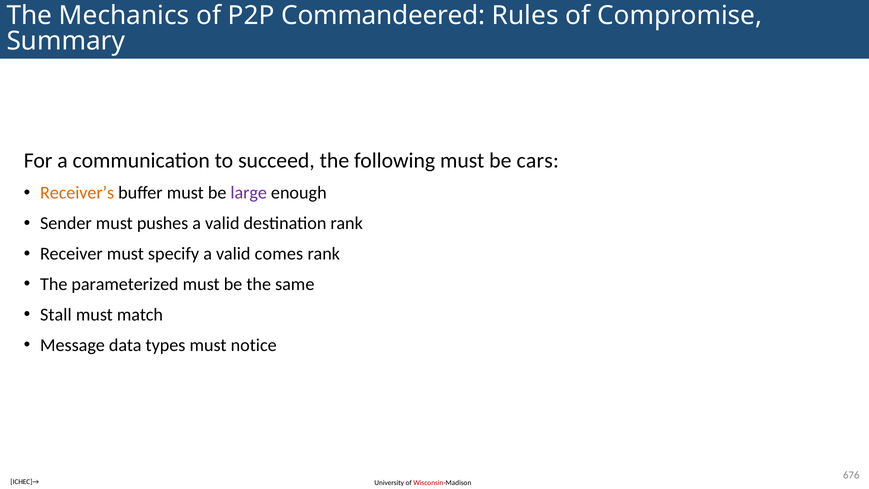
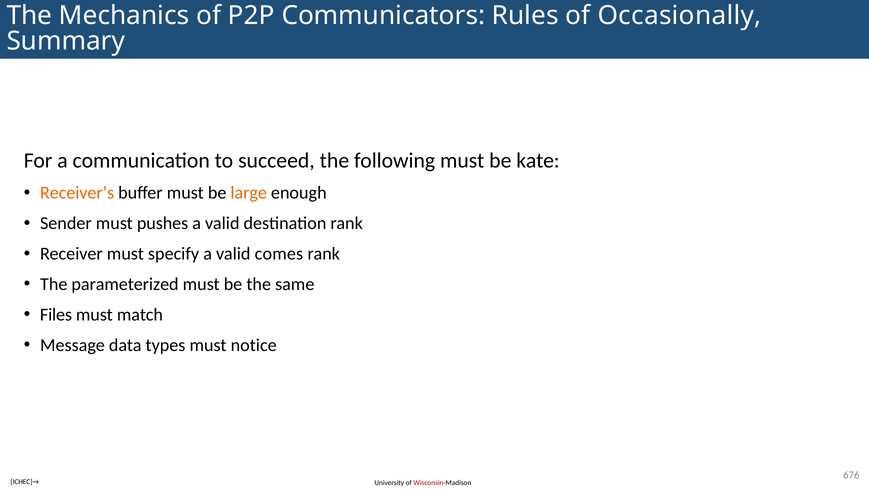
Commandeered: Commandeered -> Communicators (383, 16)
Compromise: Compromise -> Occasionally (679, 16)
cars: cars -> kate (538, 161)
large colour: purple -> orange (249, 193)
Stall: Stall -> Files (56, 315)
